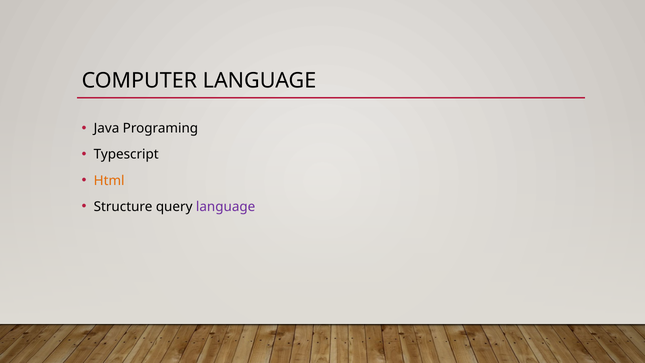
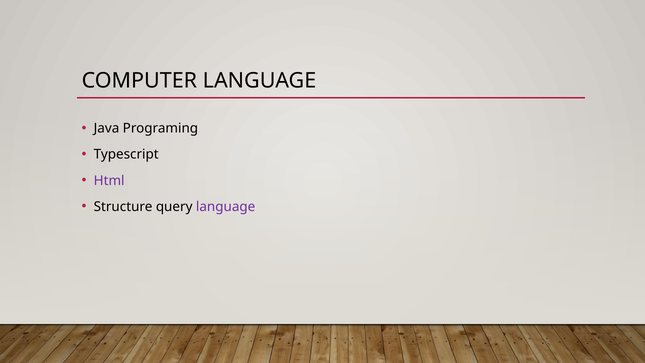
Html colour: orange -> purple (109, 181)
